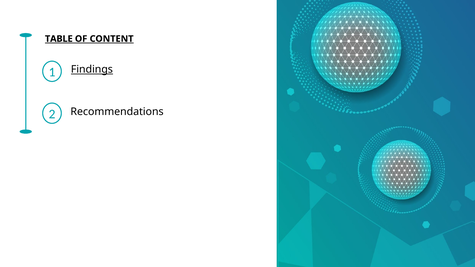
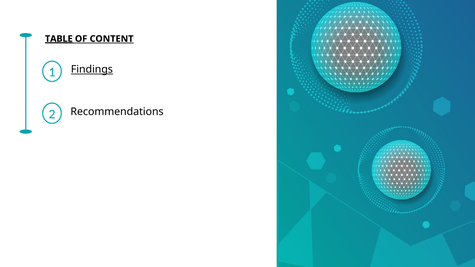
TABLE underline: none -> present (59, 39)
